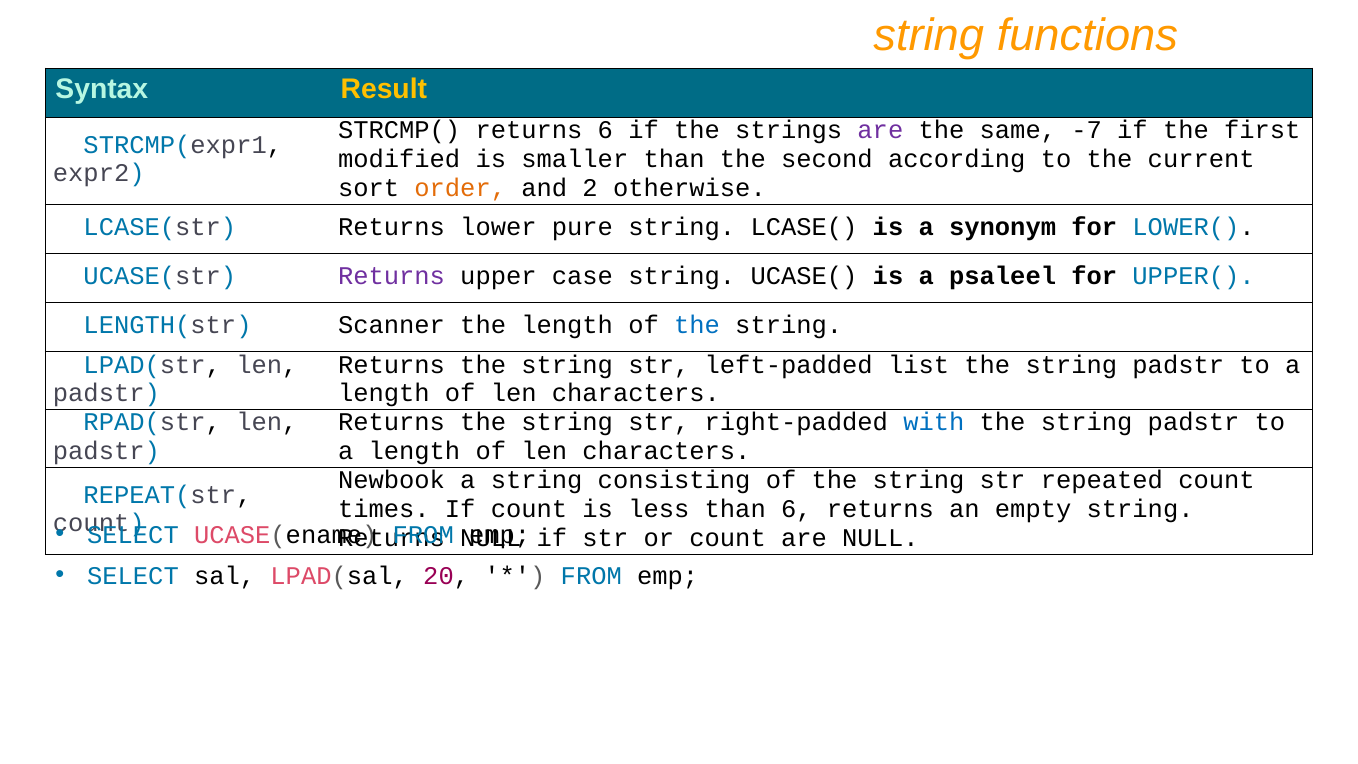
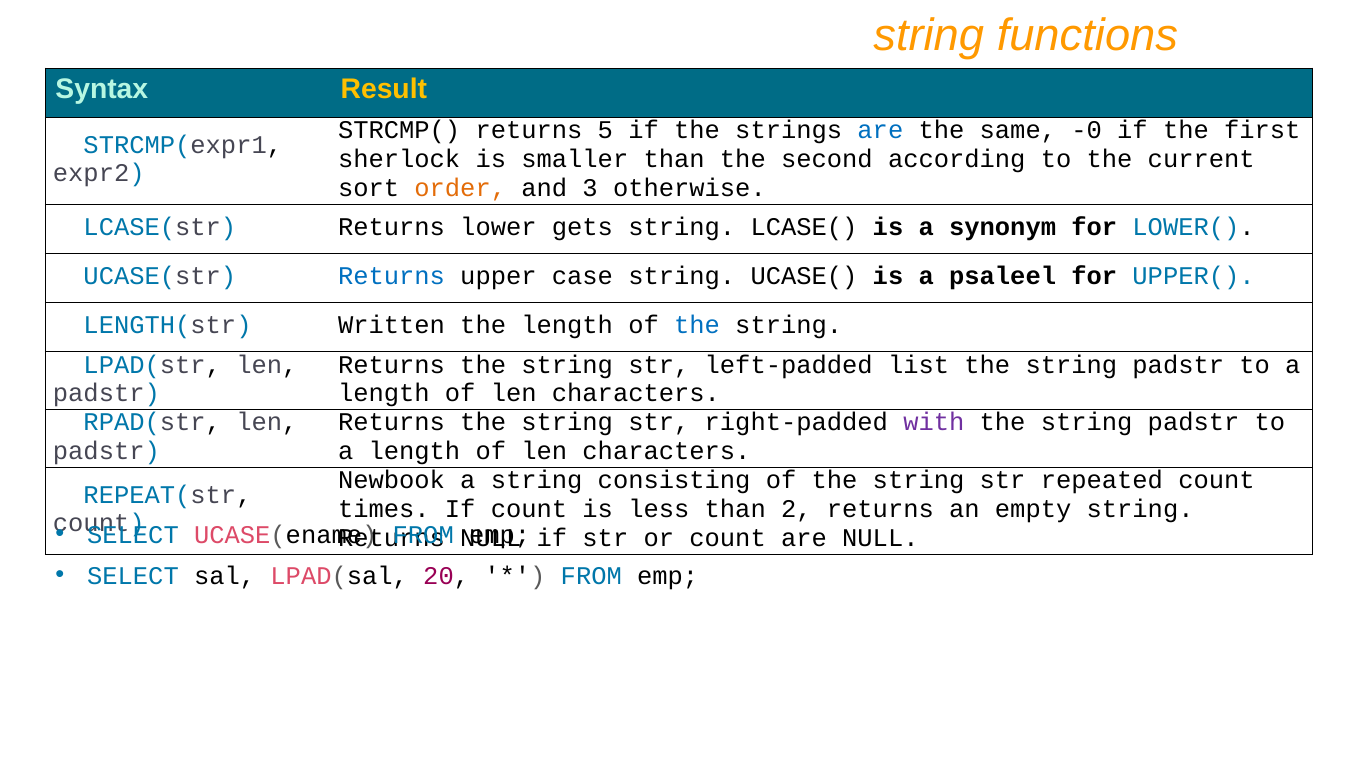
returns 6: 6 -> 5 (605, 130)
are colour: purple -> blue (880, 130)
-7: -7 -> -0 (1087, 130)
modified: modified -> sherlock (399, 159)
2: 2 -> 3 (590, 188)
pure: pure -> gets (582, 227)
Returns colour: purple -> blue (391, 276)
Scanner: Scanner -> Written (391, 326)
with colour: blue -> purple (934, 422)
than 6: 6 -> 2 (796, 509)
